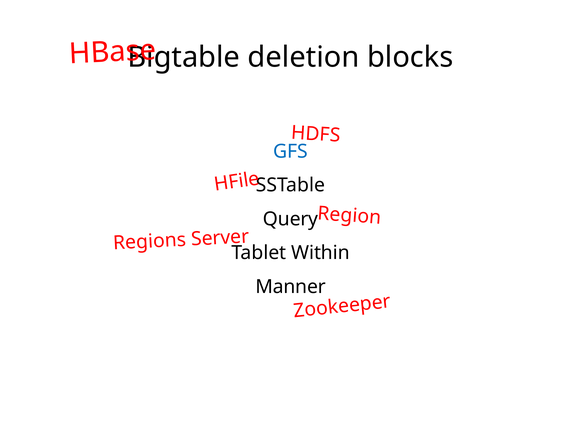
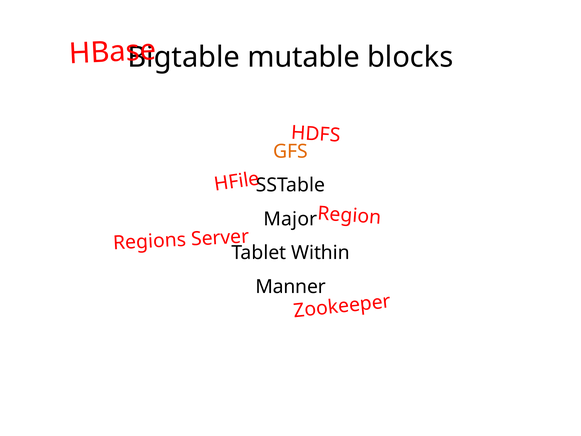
deletion: deletion -> mutable (304, 57)
GFS colour: blue -> orange (290, 151)
Query: Query -> Major (290, 219)
